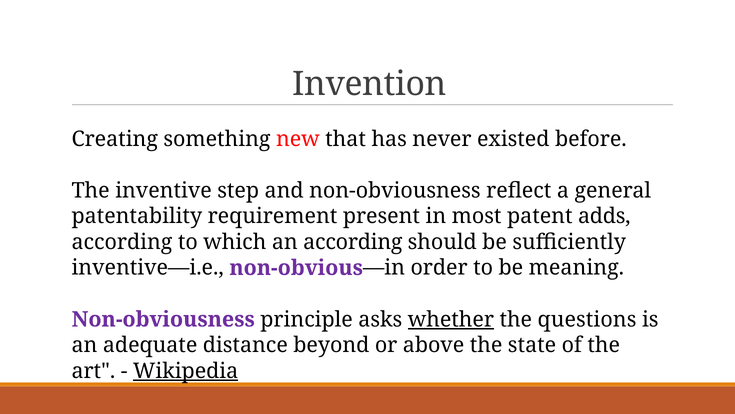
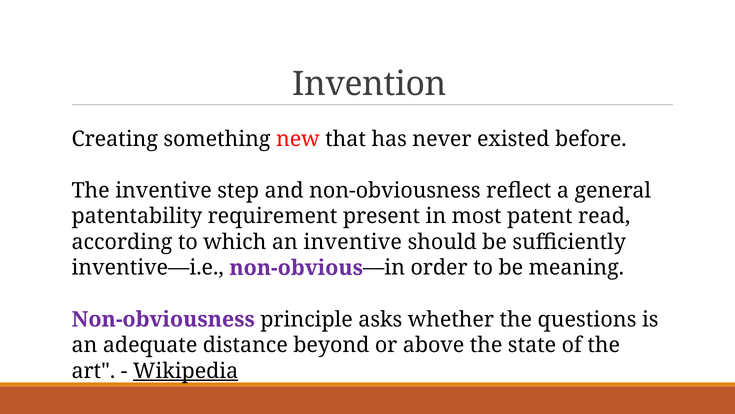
adds: adds -> read (604, 216)
an according: according -> inventive (353, 242)
whether underline: present -> none (451, 319)
